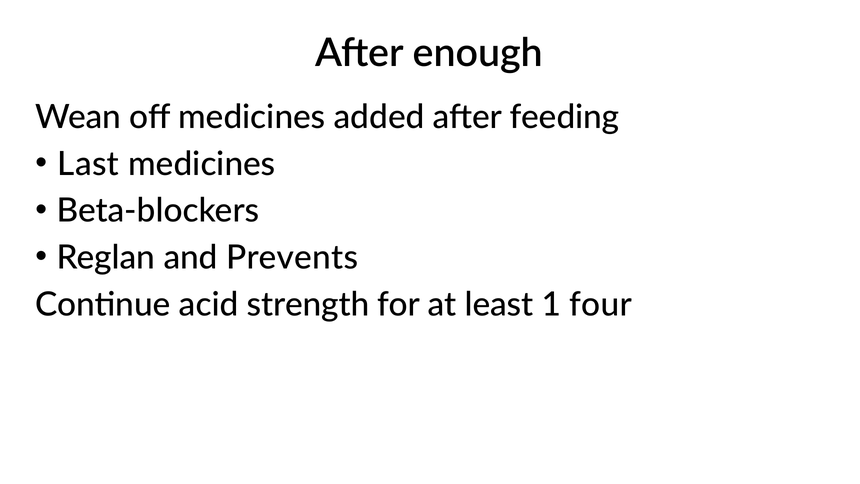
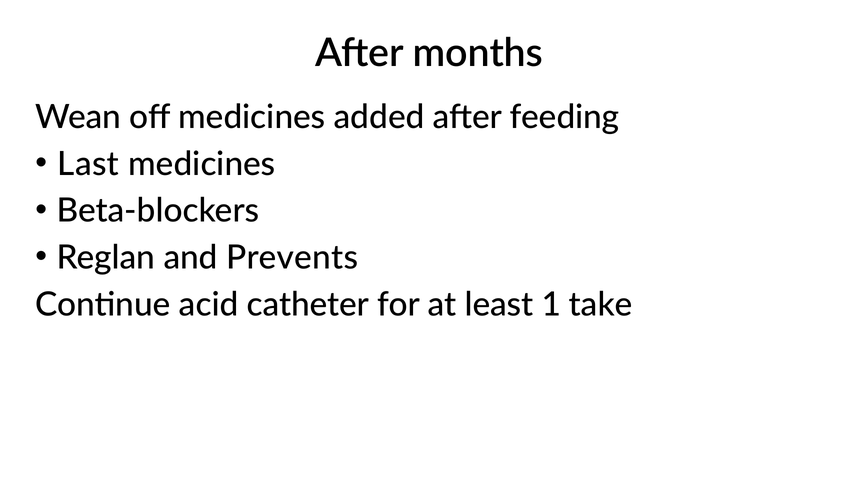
enough: enough -> months (478, 53)
strength: strength -> catheter (308, 304)
four: four -> take (601, 304)
